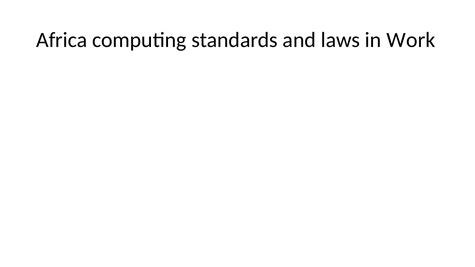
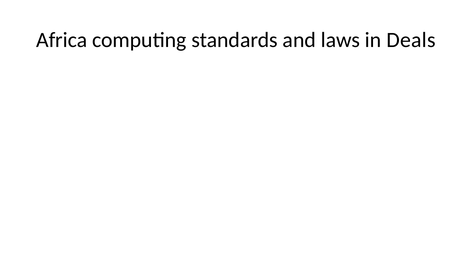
Work: Work -> Deals (411, 40)
